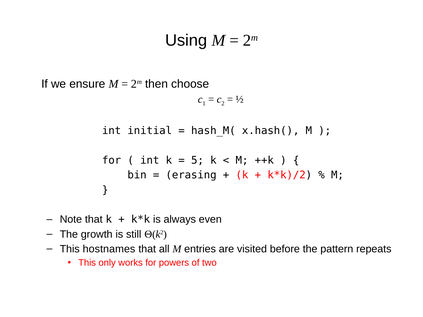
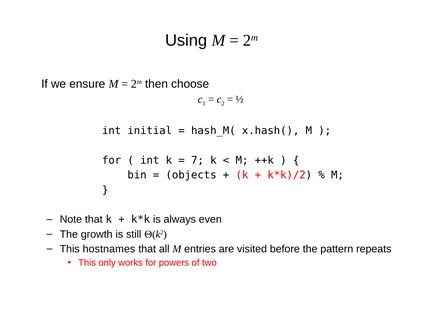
5: 5 -> 7 (197, 160)
erasing: erasing -> objects (191, 175)
